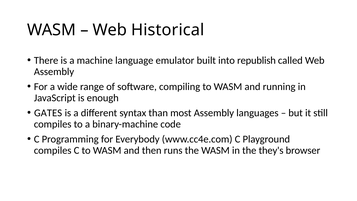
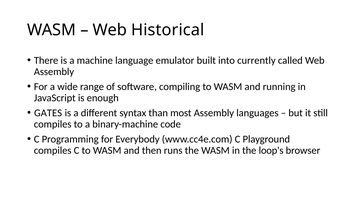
republish: republish -> currently (256, 60)
they's: they's -> loop's (271, 150)
